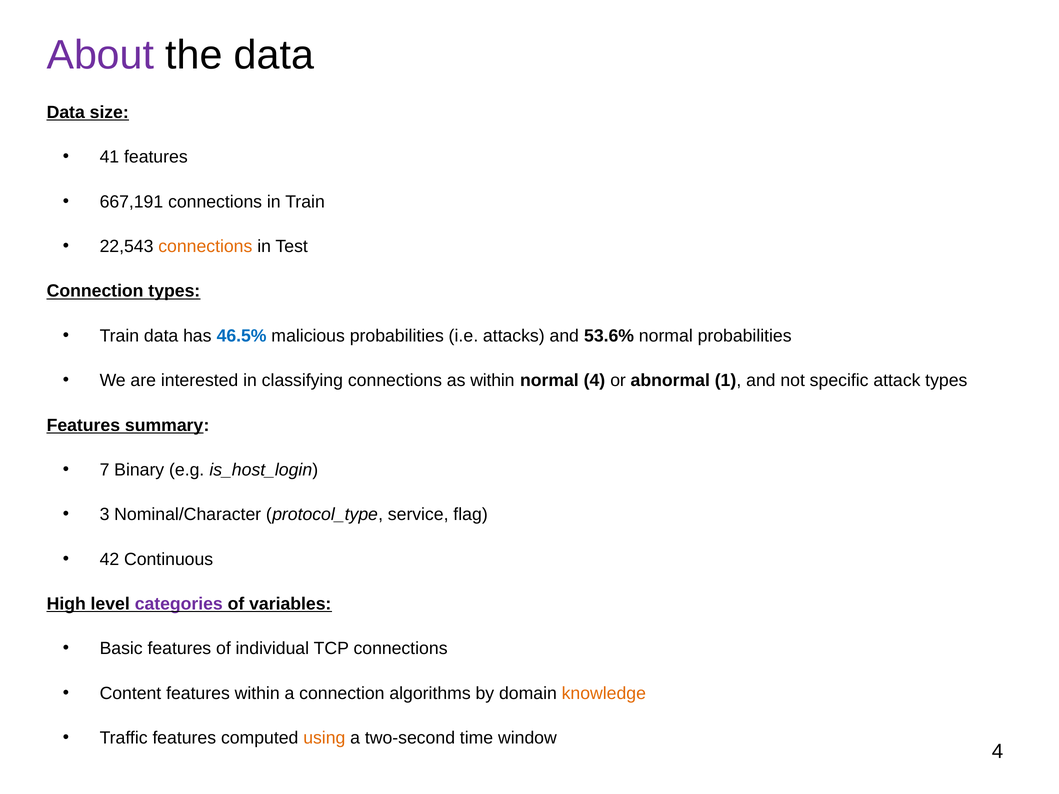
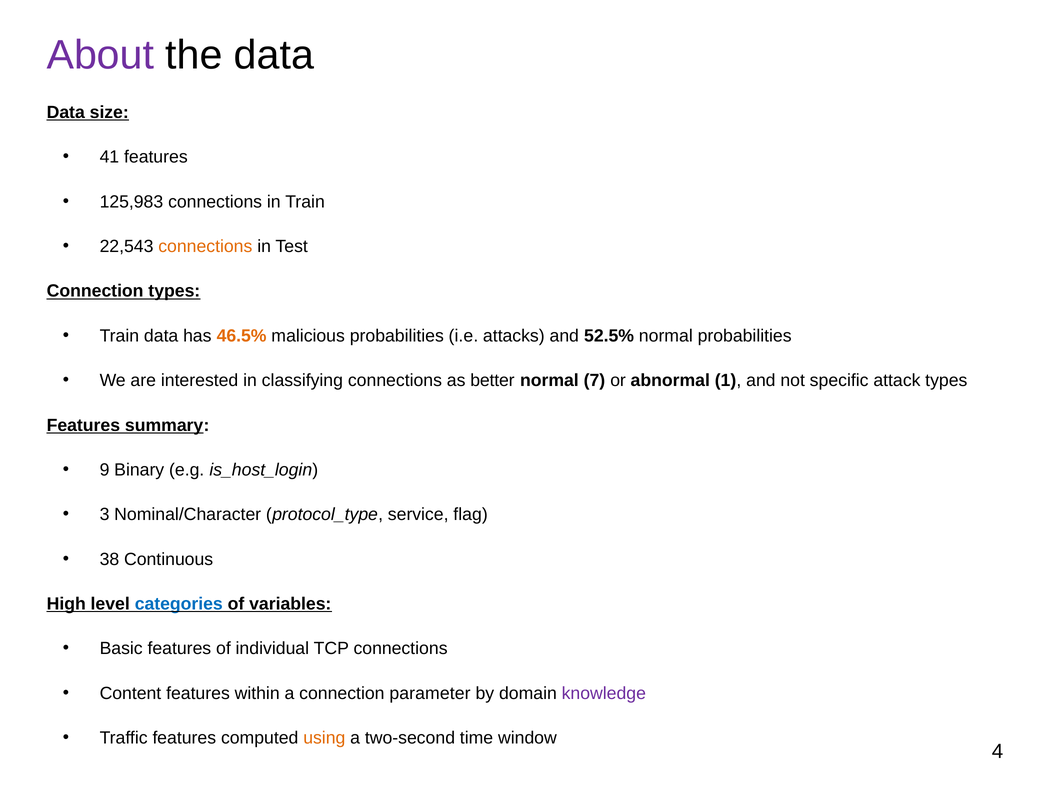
667,191: 667,191 -> 125,983 (131, 202)
46.5% colour: blue -> orange (242, 336)
53.6%: 53.6% -> 52.5% (609, 336)
as within: within -> better (492, 381)
normal 4: 4 -> 7 (594, 381)
7: 7 -> 9 (105, 470)
42: 42 -> 38 (109, 559)
categories colour: purple -> blue (179, 604)
algorithms: algorithms -> parameter (430, 693)
knowledge colour: orange -> purple (604, 693)
